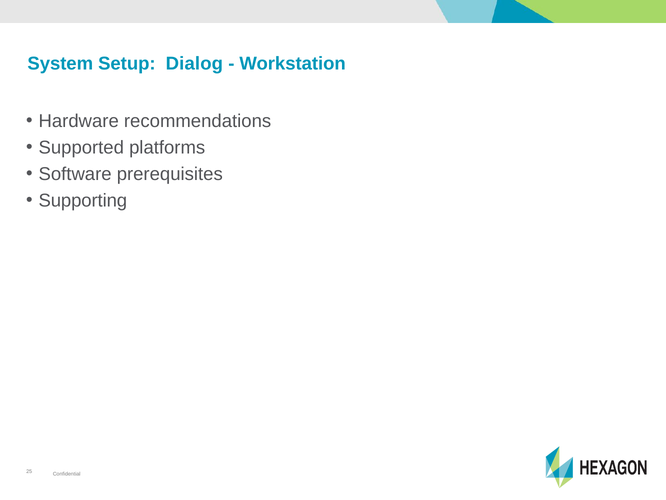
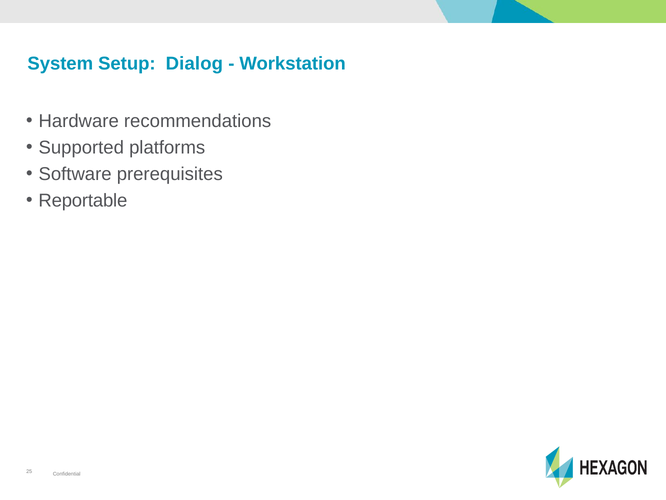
Supporting: Supporting -> Reportable (83, 200)
